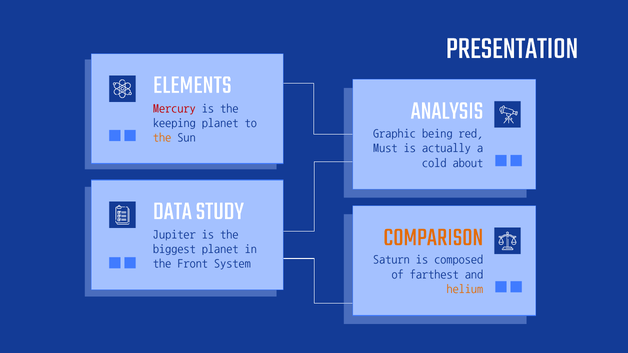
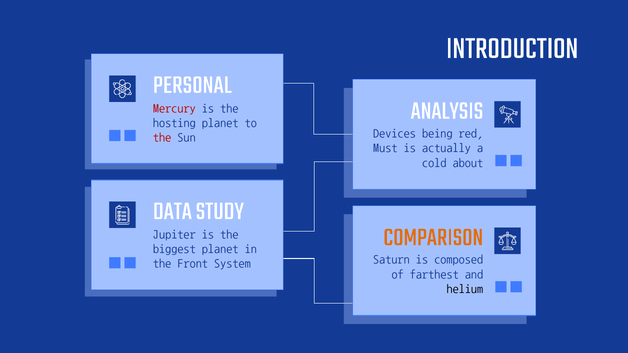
PRESENTATION: PRESENTATION -> INTRODUCTION (512, 48)
ELEMENTS: ELEMENTS -> PERSONAL (192, 84)
keeping: keeping -> hosting (174, 123)
the colour: orange -> red (162, 137)
Graphic: Graphic -> Devices (395, 133)
helium colour: orange -> black (465, 289)
